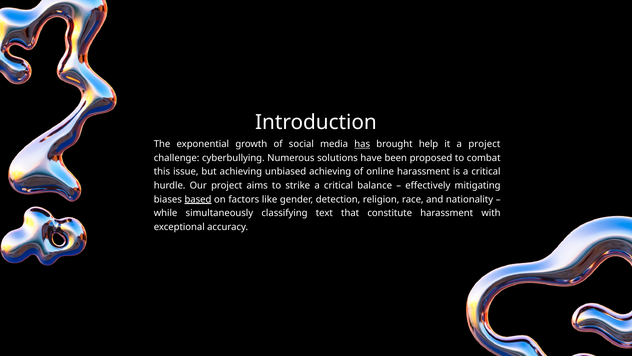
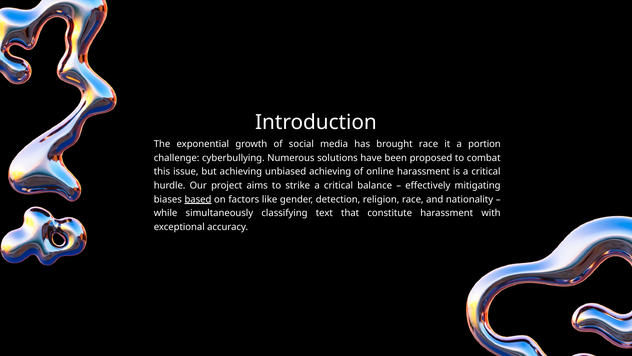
has underline: present -> none (362, 144)
brought help: help -> race (429, 144)
a project: project -> portion (484, 144)
